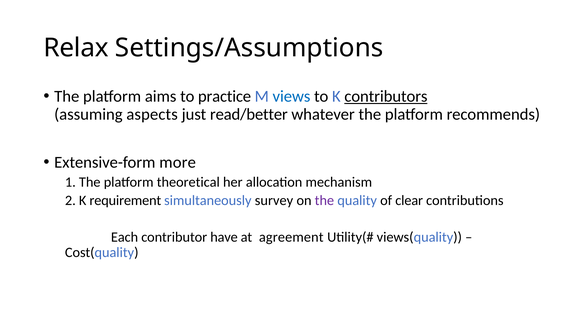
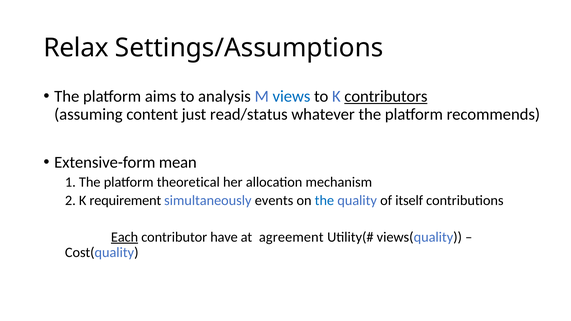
practice: practice -> analysis (224, 97)
aspects: aspects -> content (152, 115)
read/better: read/better -> read/status (249, 115)
more: more -> mean (178, 162)
survey: survey -> events (274, 200)
the colour: purple -> blue (324, 200)
clear: clear -> itself (409, 200)
Each underline: none -> present (125, 237)
